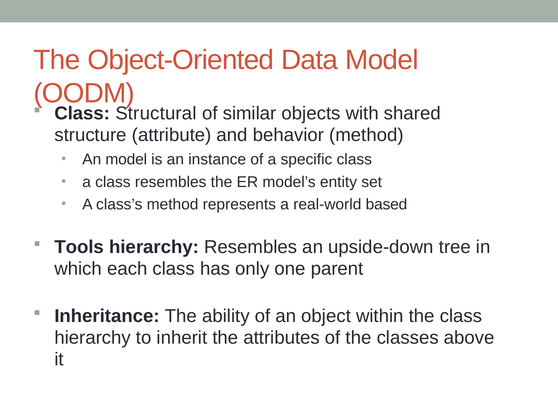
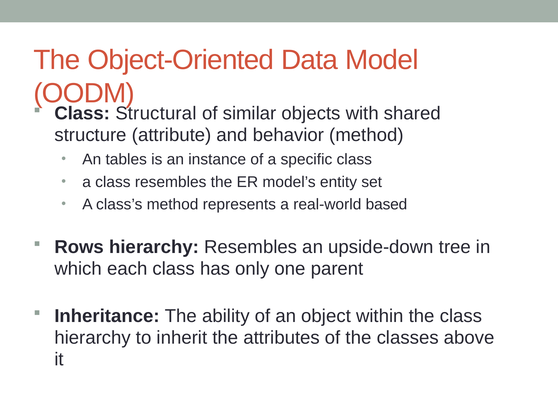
An model: model -> tables (126, 159)
Tools: Tools -> Rows (79, 247)
